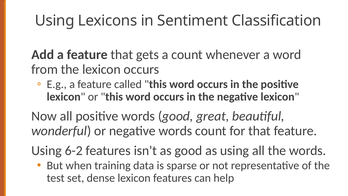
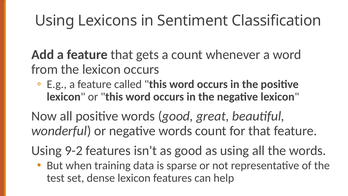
6-2: 6-2 -> 9-2 (74, 150)
